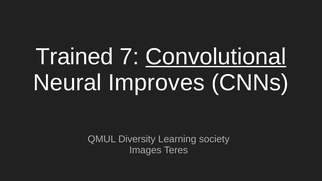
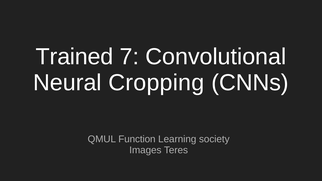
Convolutional underline: present -> none (216, 57)
Improves: Improves -> Cropping (156, 83)
Diversity: Diversity -> Function (137, 139)
